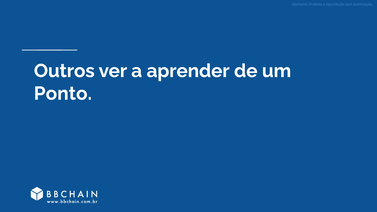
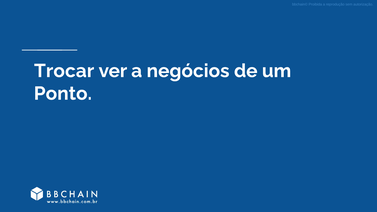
Outros: Outros -> Trocar (64, 71)
aprender: aprender -> negócios (188, 71)
